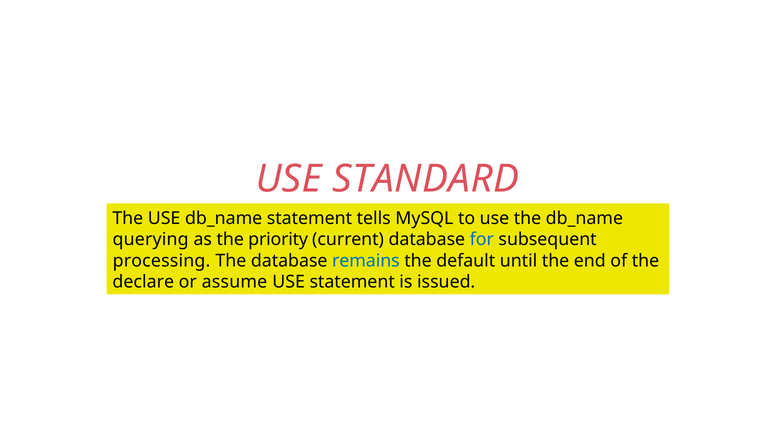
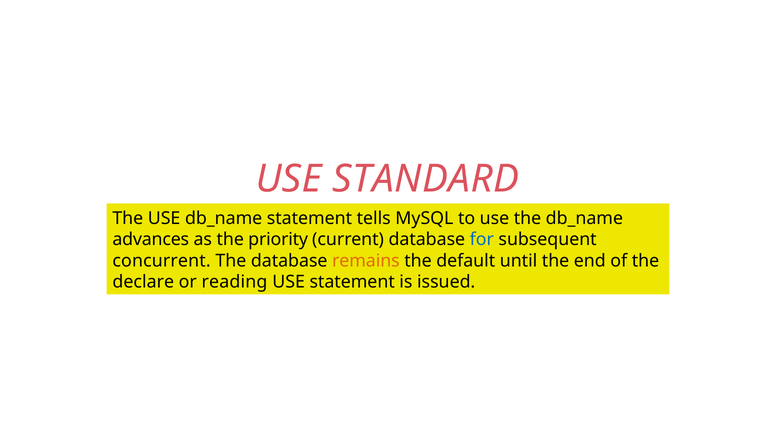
querying: querying -> advances (151, 240)
processing: processing -> concurrent (162, 261)
remains colour: blue -> orange (366, 261)
assume: assume -> reading (234, 282)
